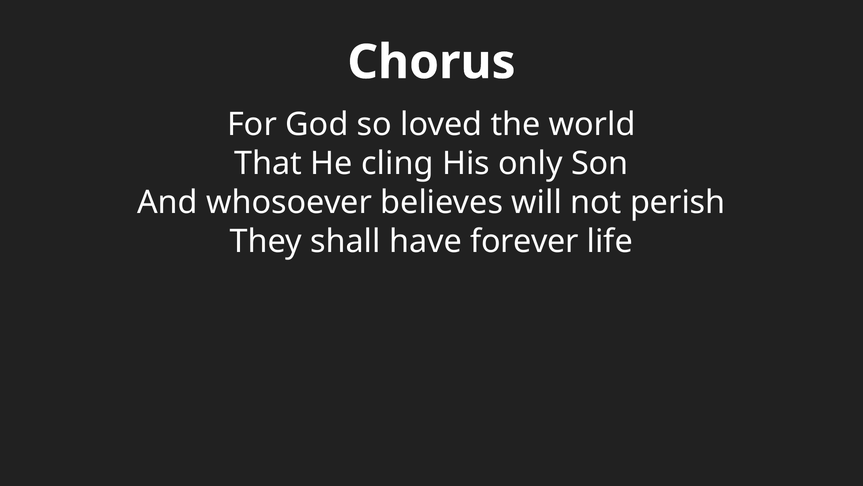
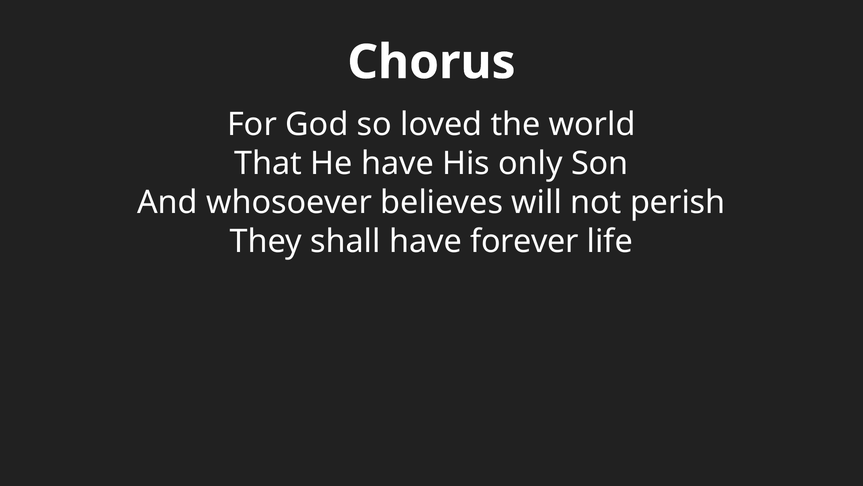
He cling: cling -> have (397, 163)
